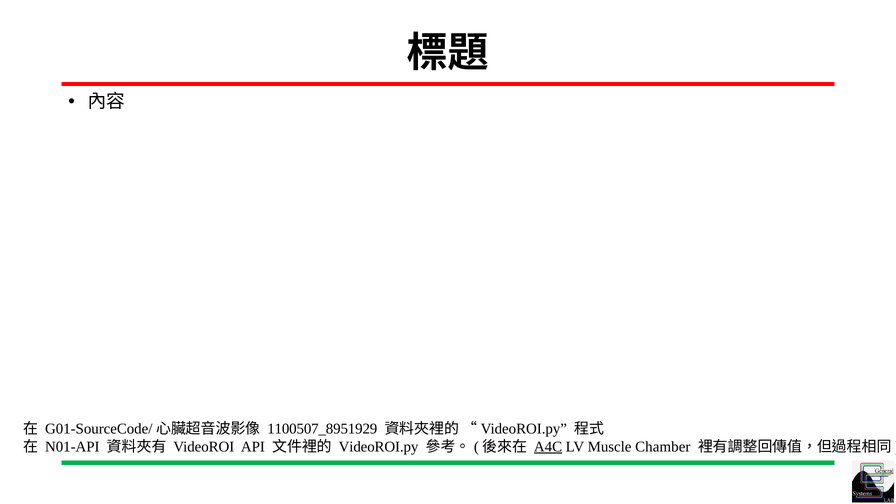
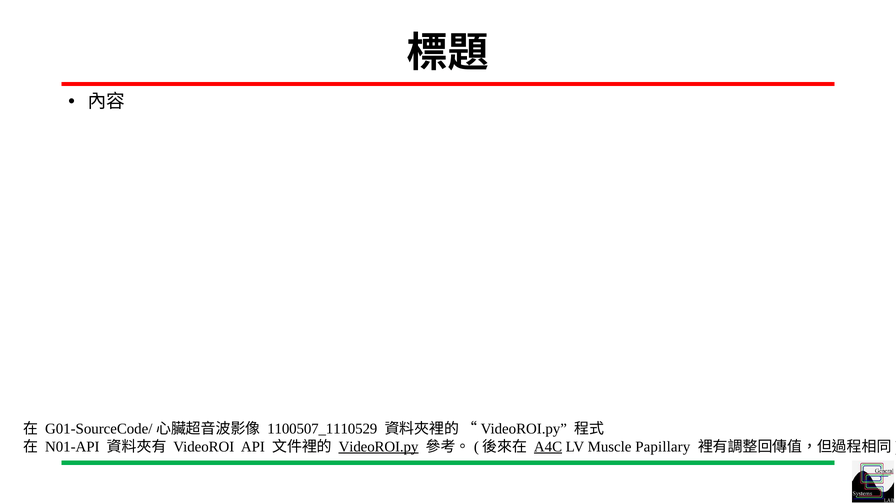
1100507_8951929: 1100507_8951929 -> 1100507_1110529 (322, 429)
VideoROI.py underline: none -> present (379, 447)
Chamber: Chamber -> Papillary (663, 447)
